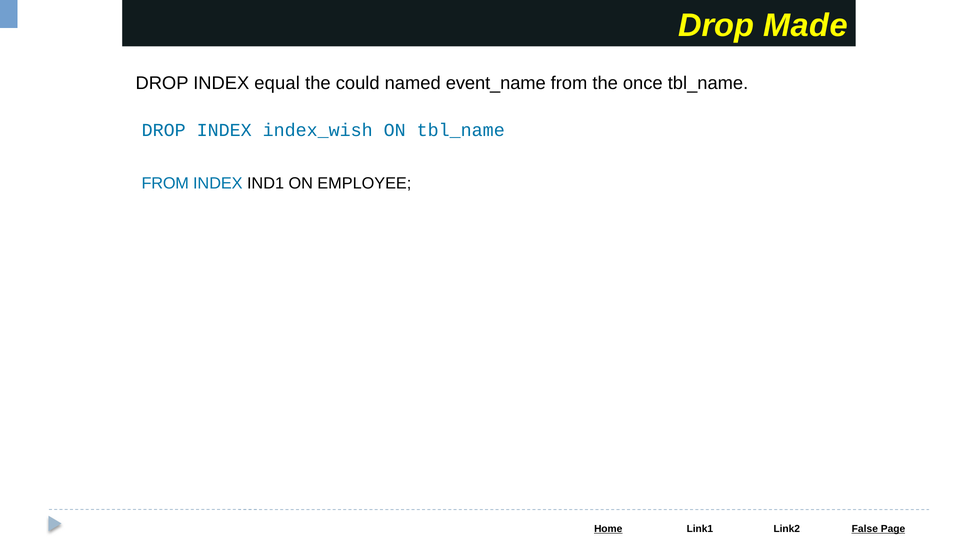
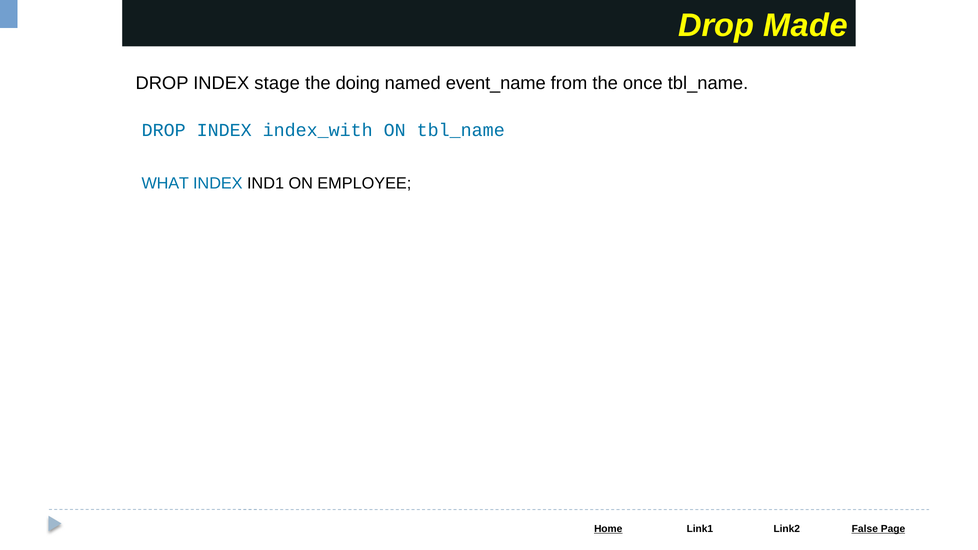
equal: equal -> stage (277, 83)
could: could -> doing (358, 83)
index_wish: index_wish -> index_with (318, 130)
FROM: FROM -> WHAT (165, 183)
